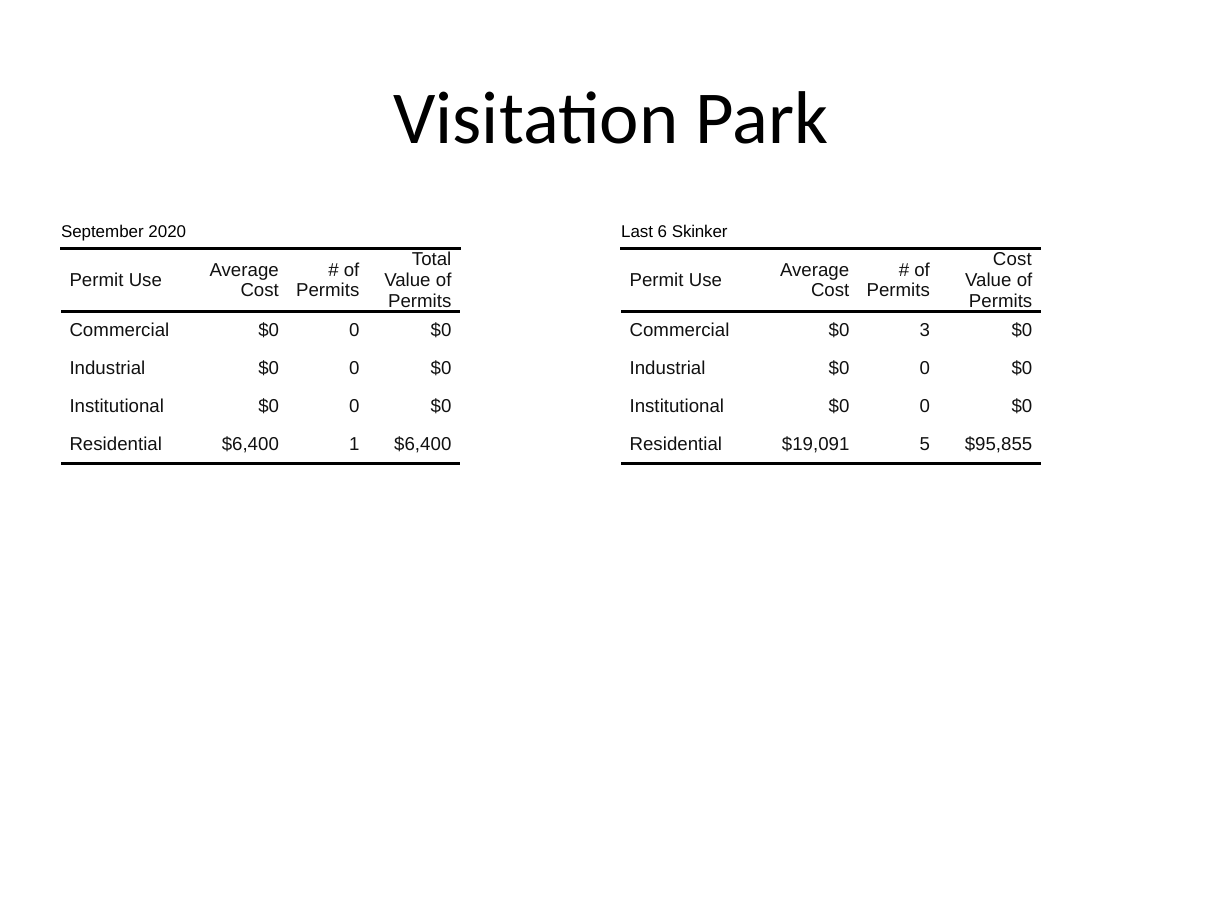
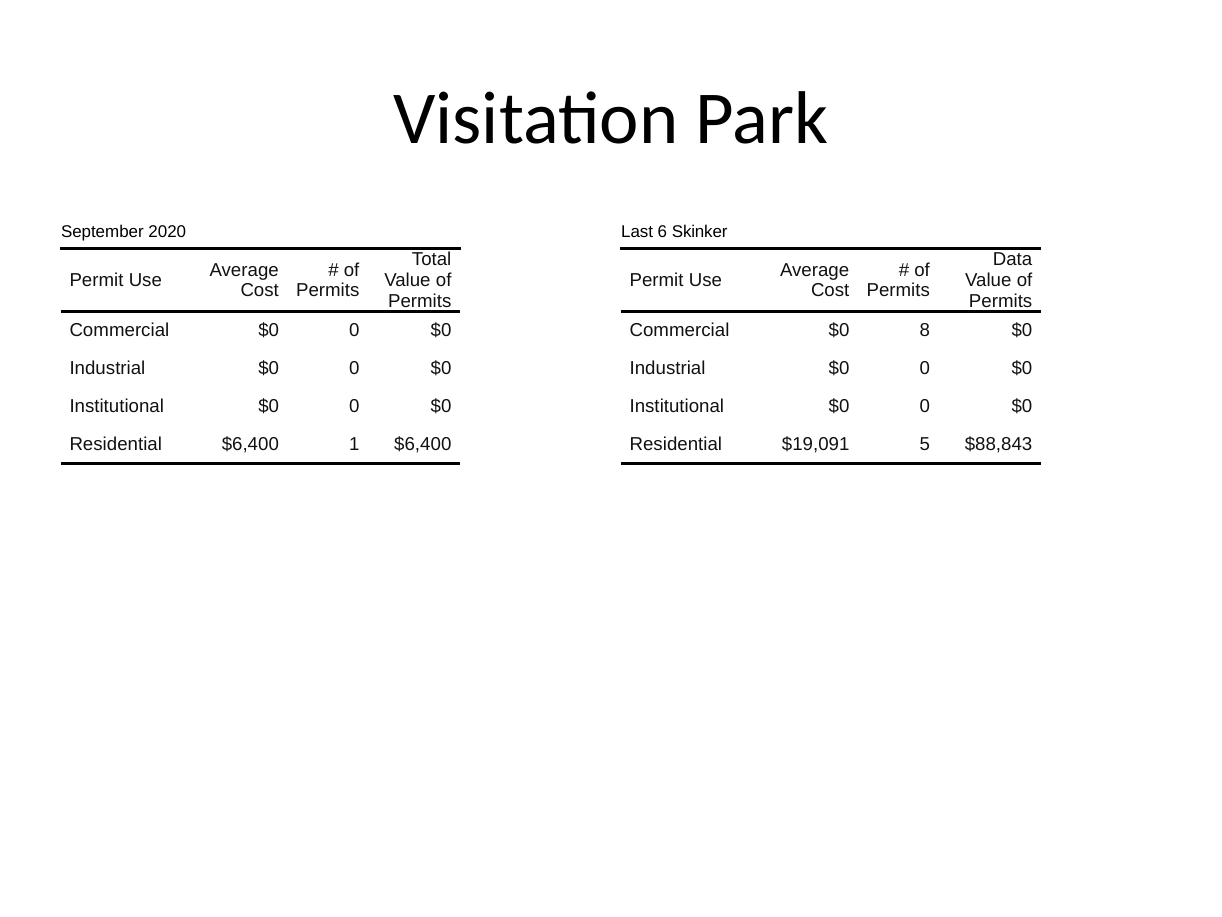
Cost: Cost -> Data (1013, 259)
3: 3 -> 8 (925, 330)
$95,855: $95,855 -> $88,843 (999, 444)
